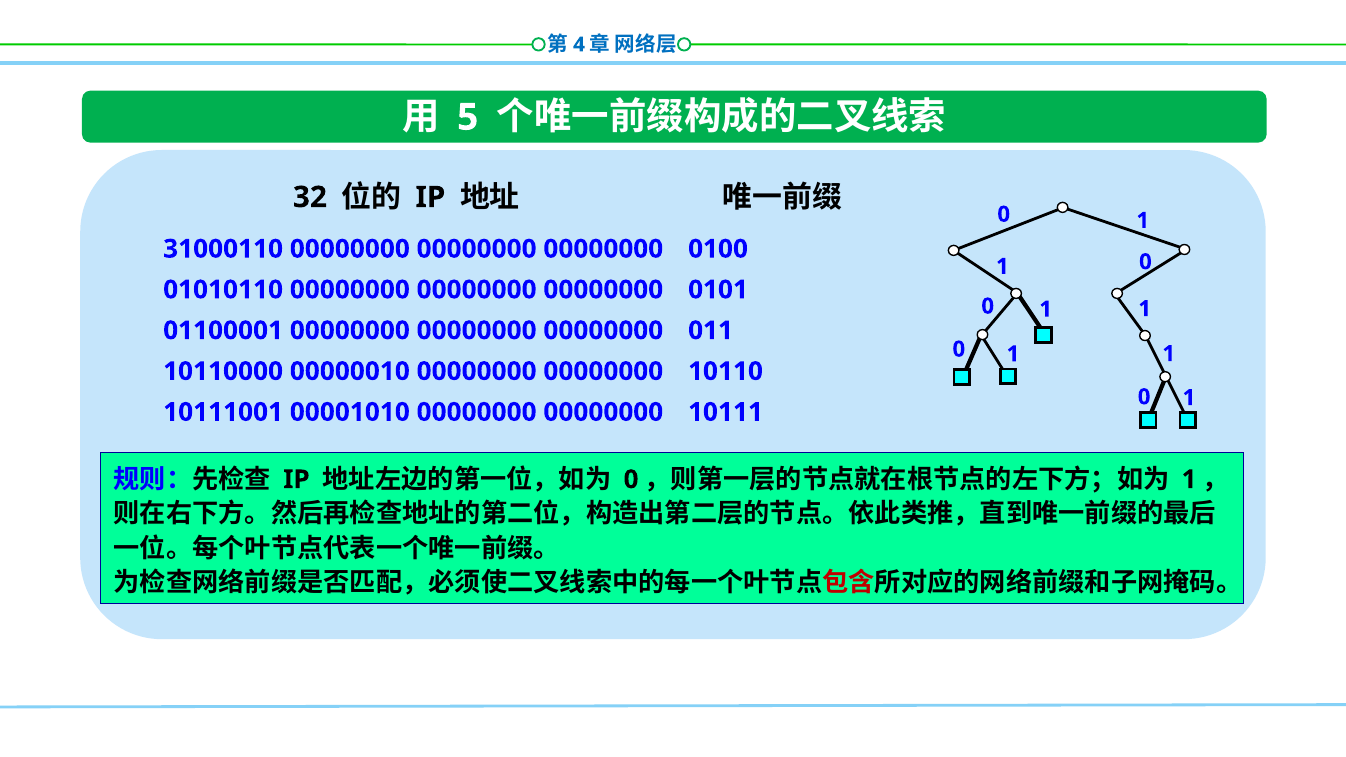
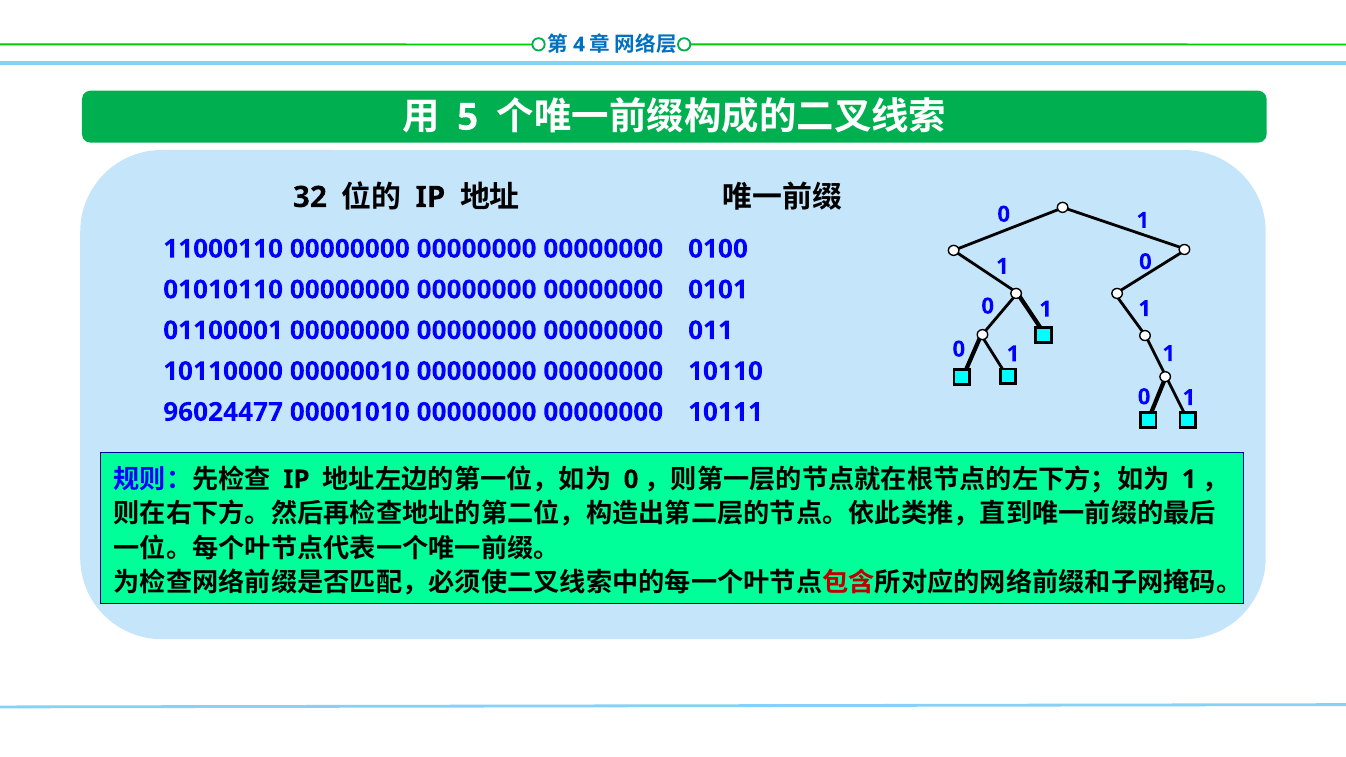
31000110: 31000110 -> 11000110 (223, 249)
10111001: 10111001 -> 96024477 (223, 412)
